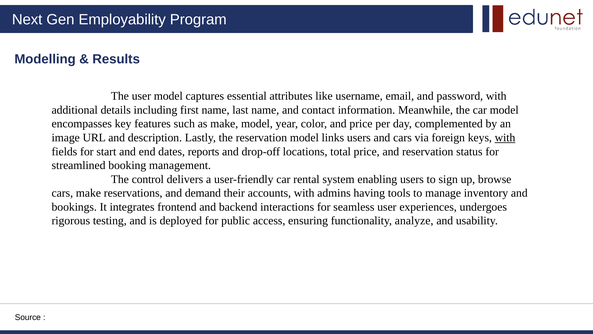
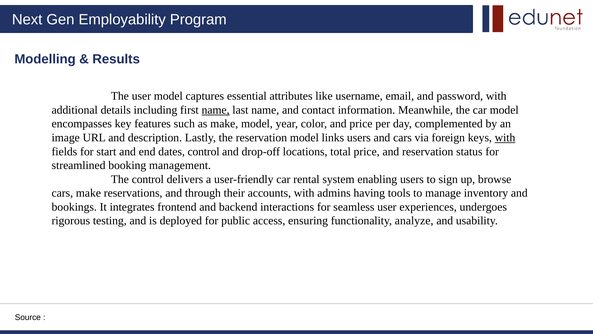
name underline: none -> present (216, 110)
dates reports: reports -> control (204, 151)
demand: demand -> through (203, 193)
